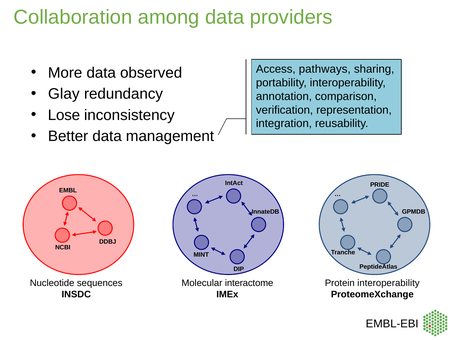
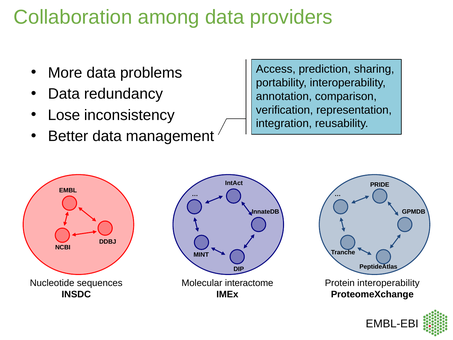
pathways: pathways -> prediction (325, 69)
observed: observed -> problems (151, 73)
Glay: Glay -> Data (64, 94)
